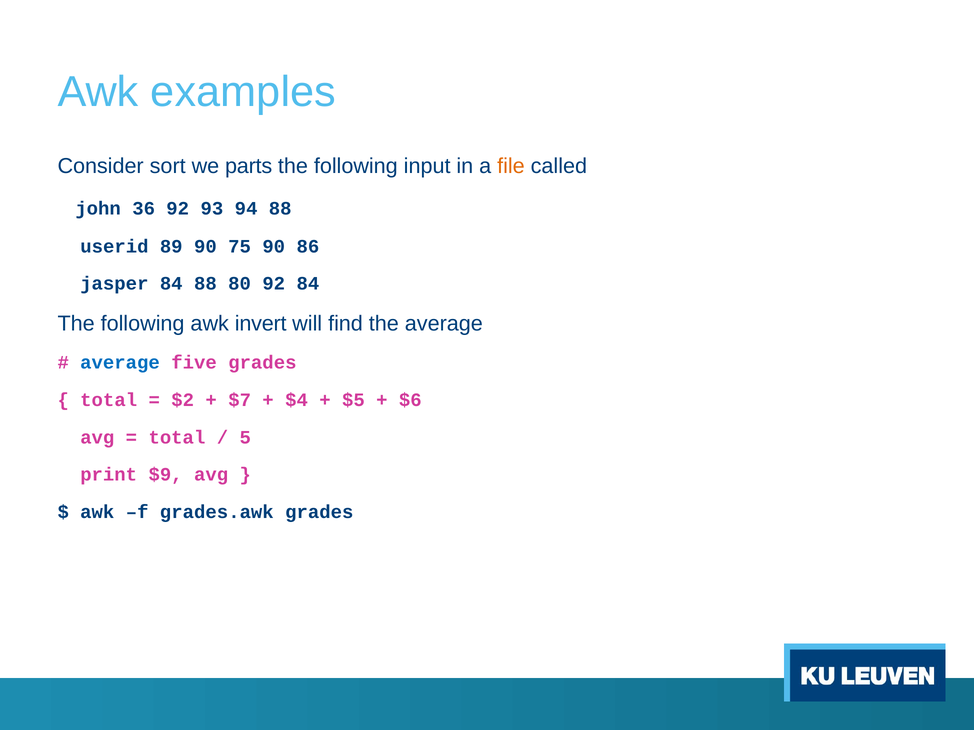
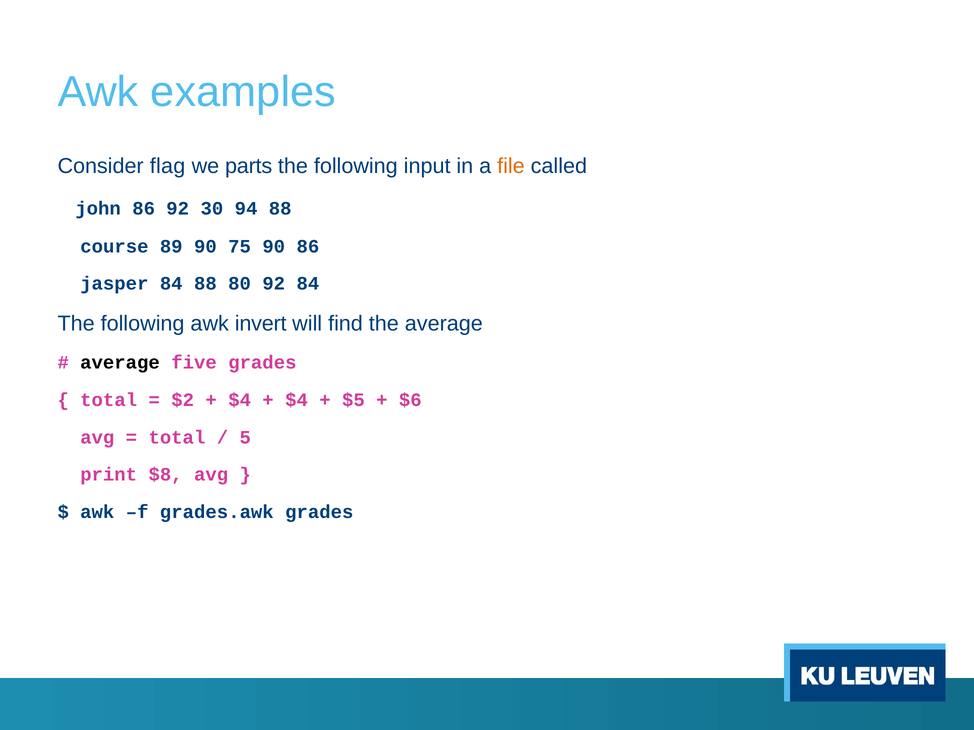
sort: sort -> flag (168, 166)
john 36: 36 -> 86 (144, 209)
93: 93 -> 30 (212, 209)
userid: userid -> course (114, 246)
average colour: blue -> black (120, 363)
$7: $7 -> $4 (240, 400)
$9: $9 -> $8 (166, 475)
